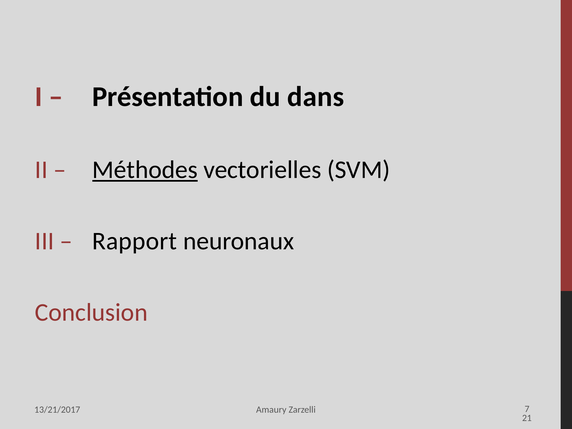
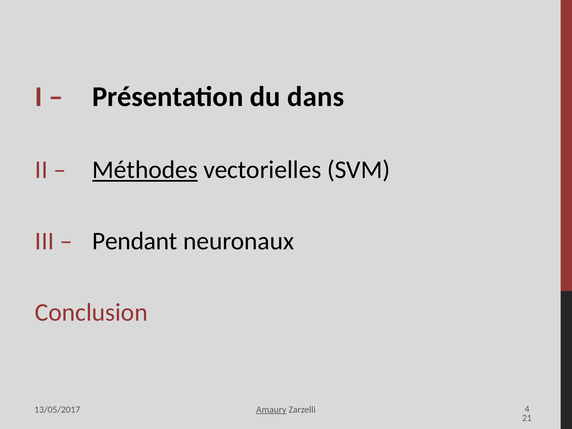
Rapport: Rapport -> Pendant (135, 241)
Amaury underline: none -> present (271, 410)
7: 7 -> 4 (527, 409)
13/21/2017: 13/21/2017 -> 13/05/2017 (57, 410)
